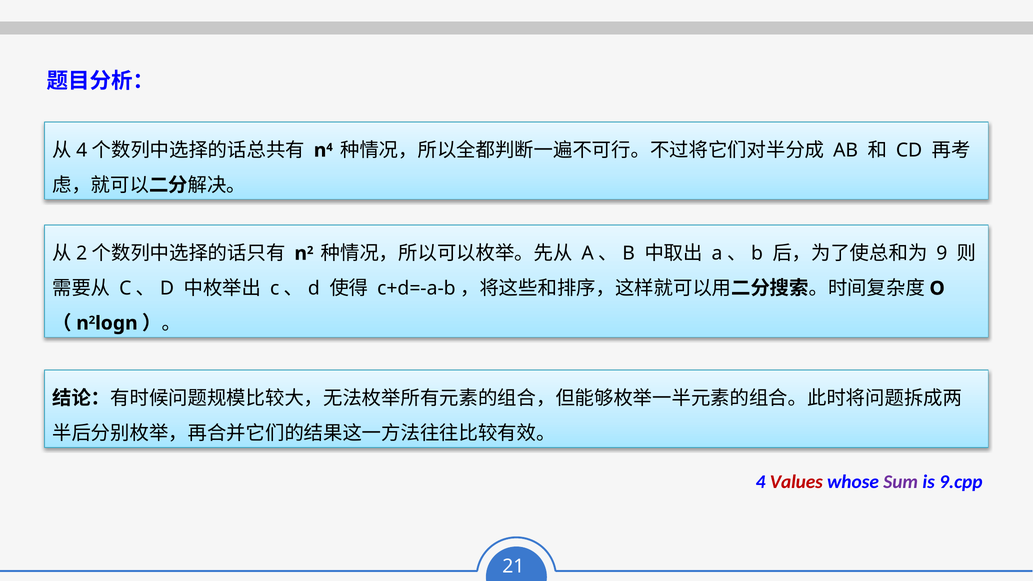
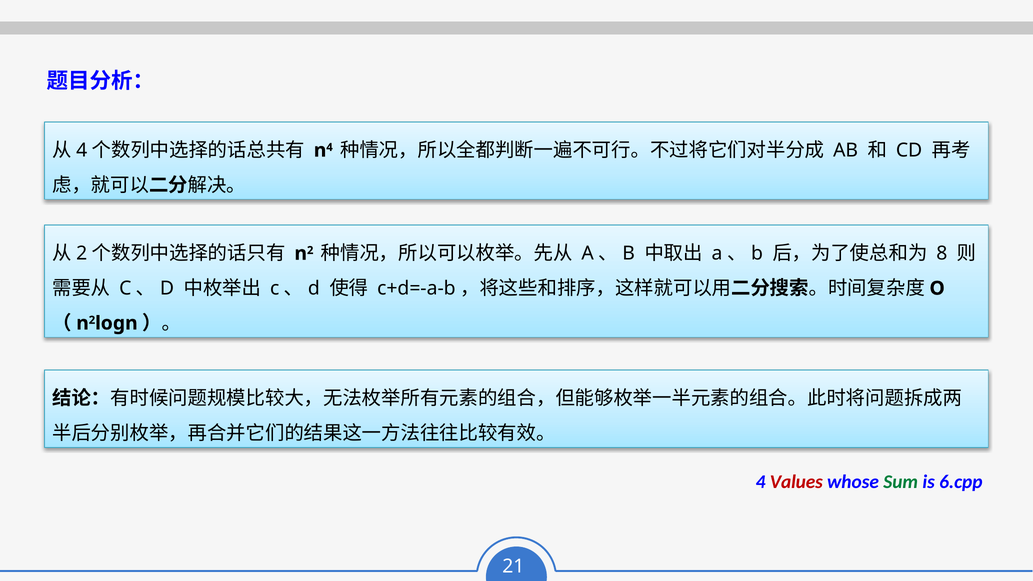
9: 9 -> 8 (942, 253)
Sum colour: purple -> green (901, 482)
9.cpp: 9.cpp -> 6.cpp (961, 482)
